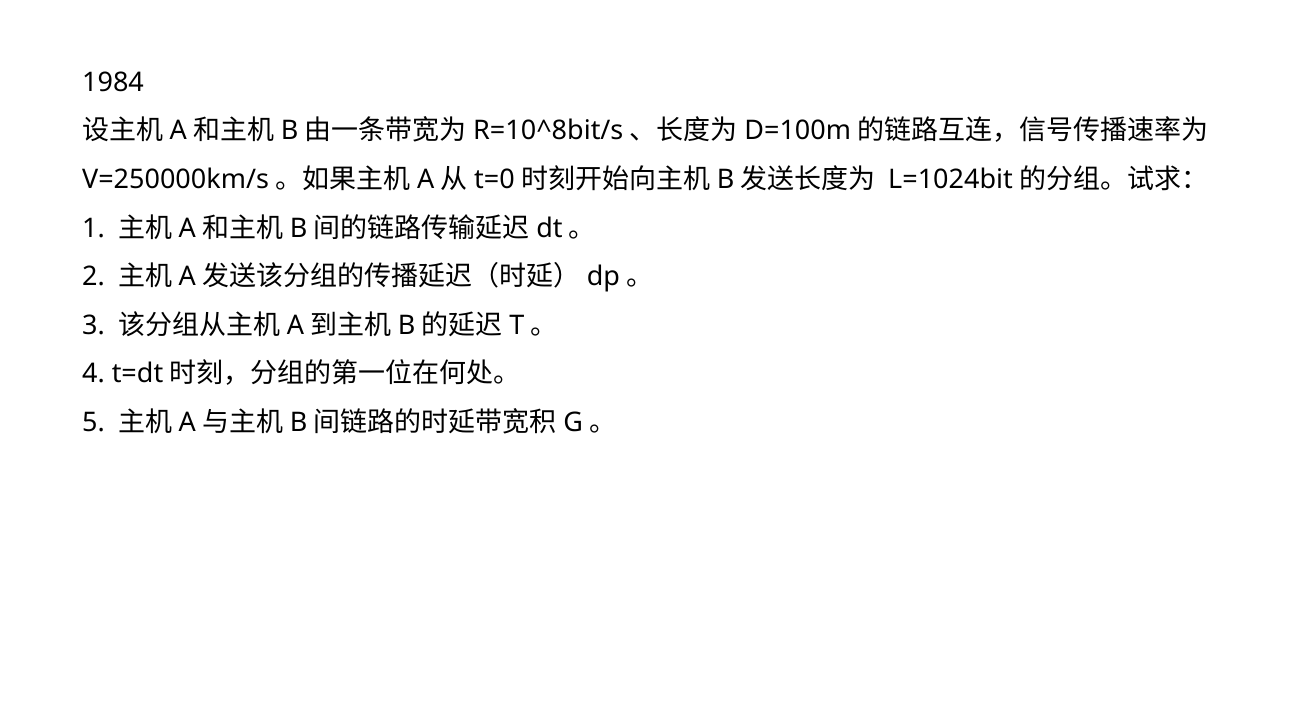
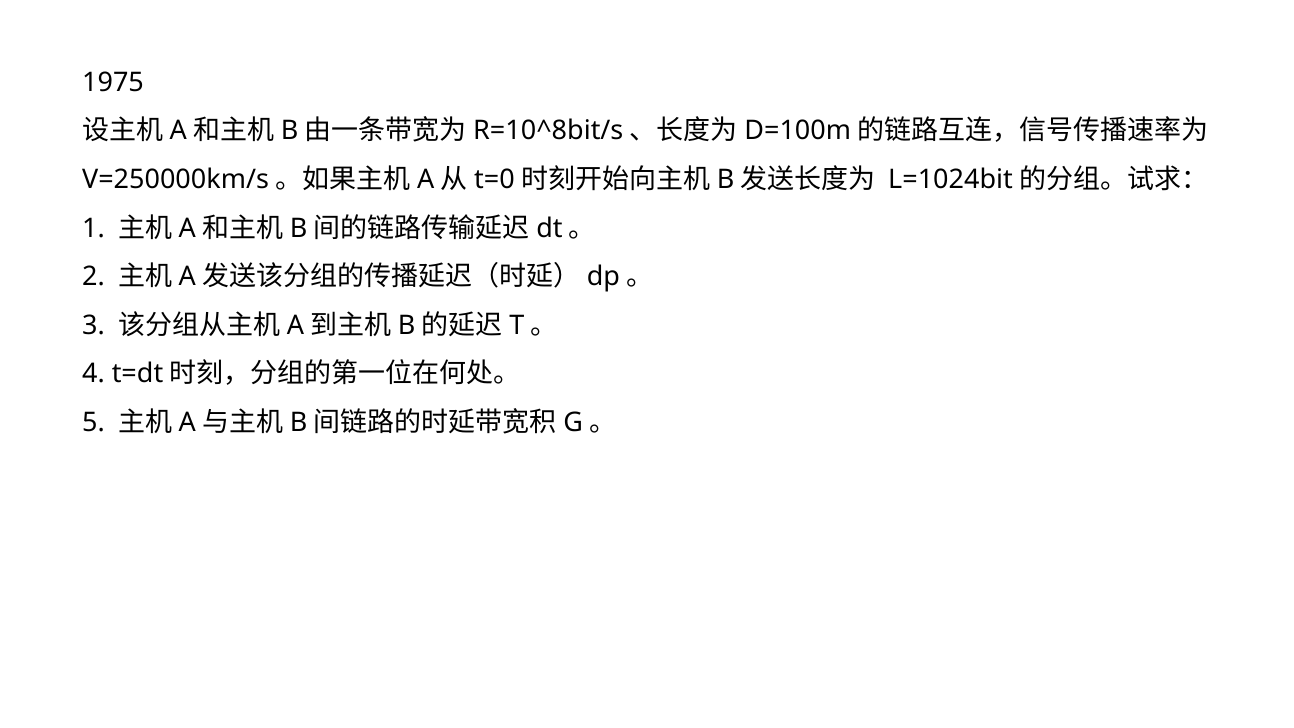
1984: 1984 -> 1975 (113, 83)
